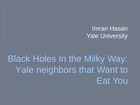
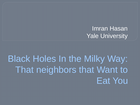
Yale: Yale -> That (25, 70)
